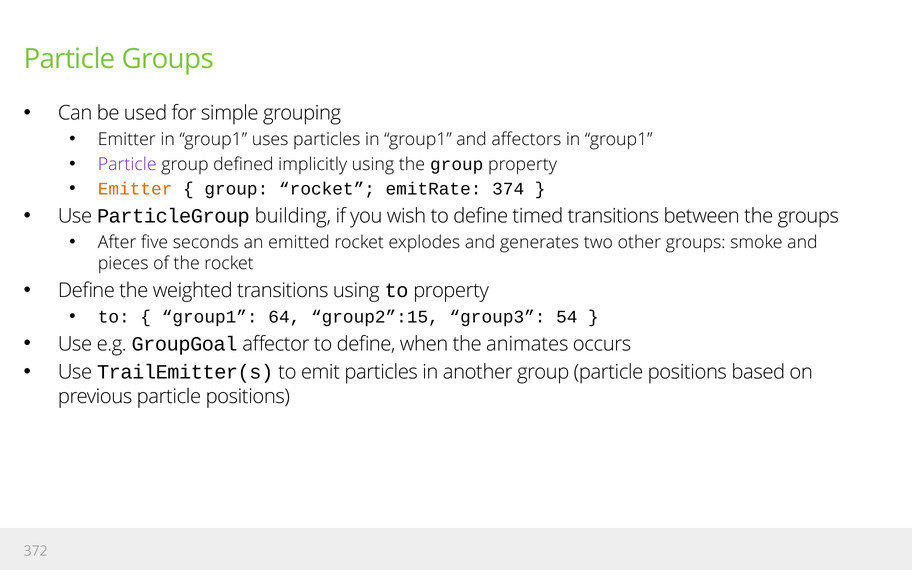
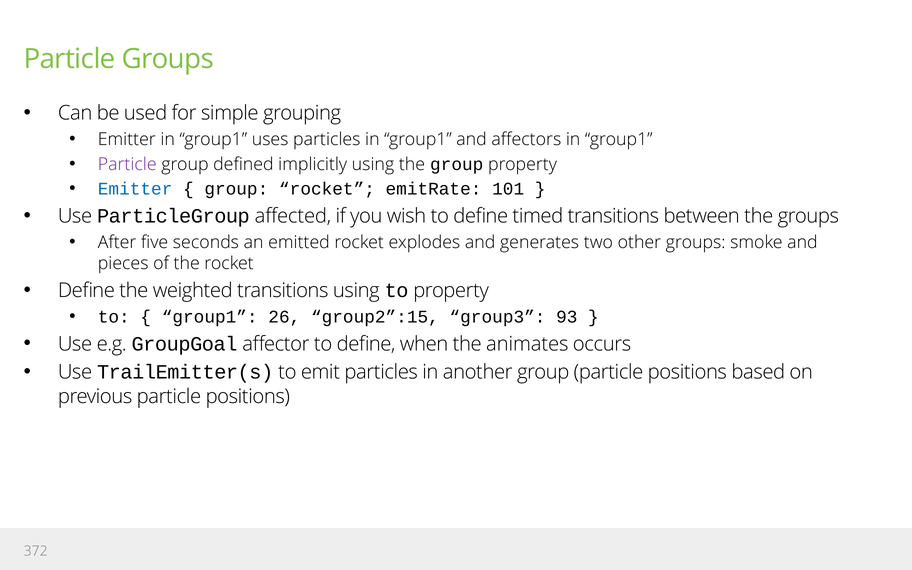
Emitter colour: orange -> blue (135, 189)
374: 374 -> 101 (508, 189)
building: building -> affected (293, 216)
64: 64 -> 26 (284, 317)
54: 54 -> 93 (567, 317)
